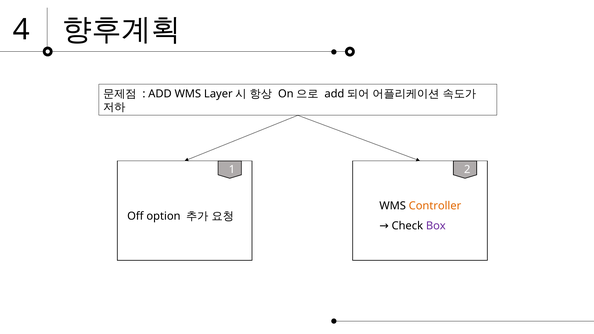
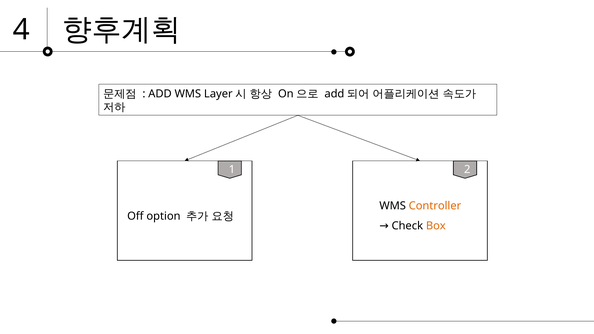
Box colour: purple -> orange (436, 226)
